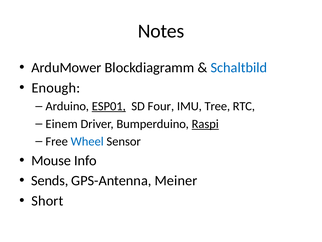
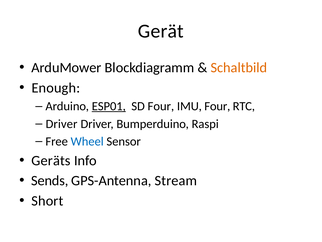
Notes: Notes -> Gerät (161, 31)
Schaltbild colour: blue -> orange (239, 68)
IMU Tree: Tree -> Four (217, 106)
Einem: Einem -> Driver (62, 124)
Raspi underline: present -> none (205, 124)
Mouse: Mouse -> Geräts (51, 160)
Meiner: Meiner -> Stream (176, 180)
